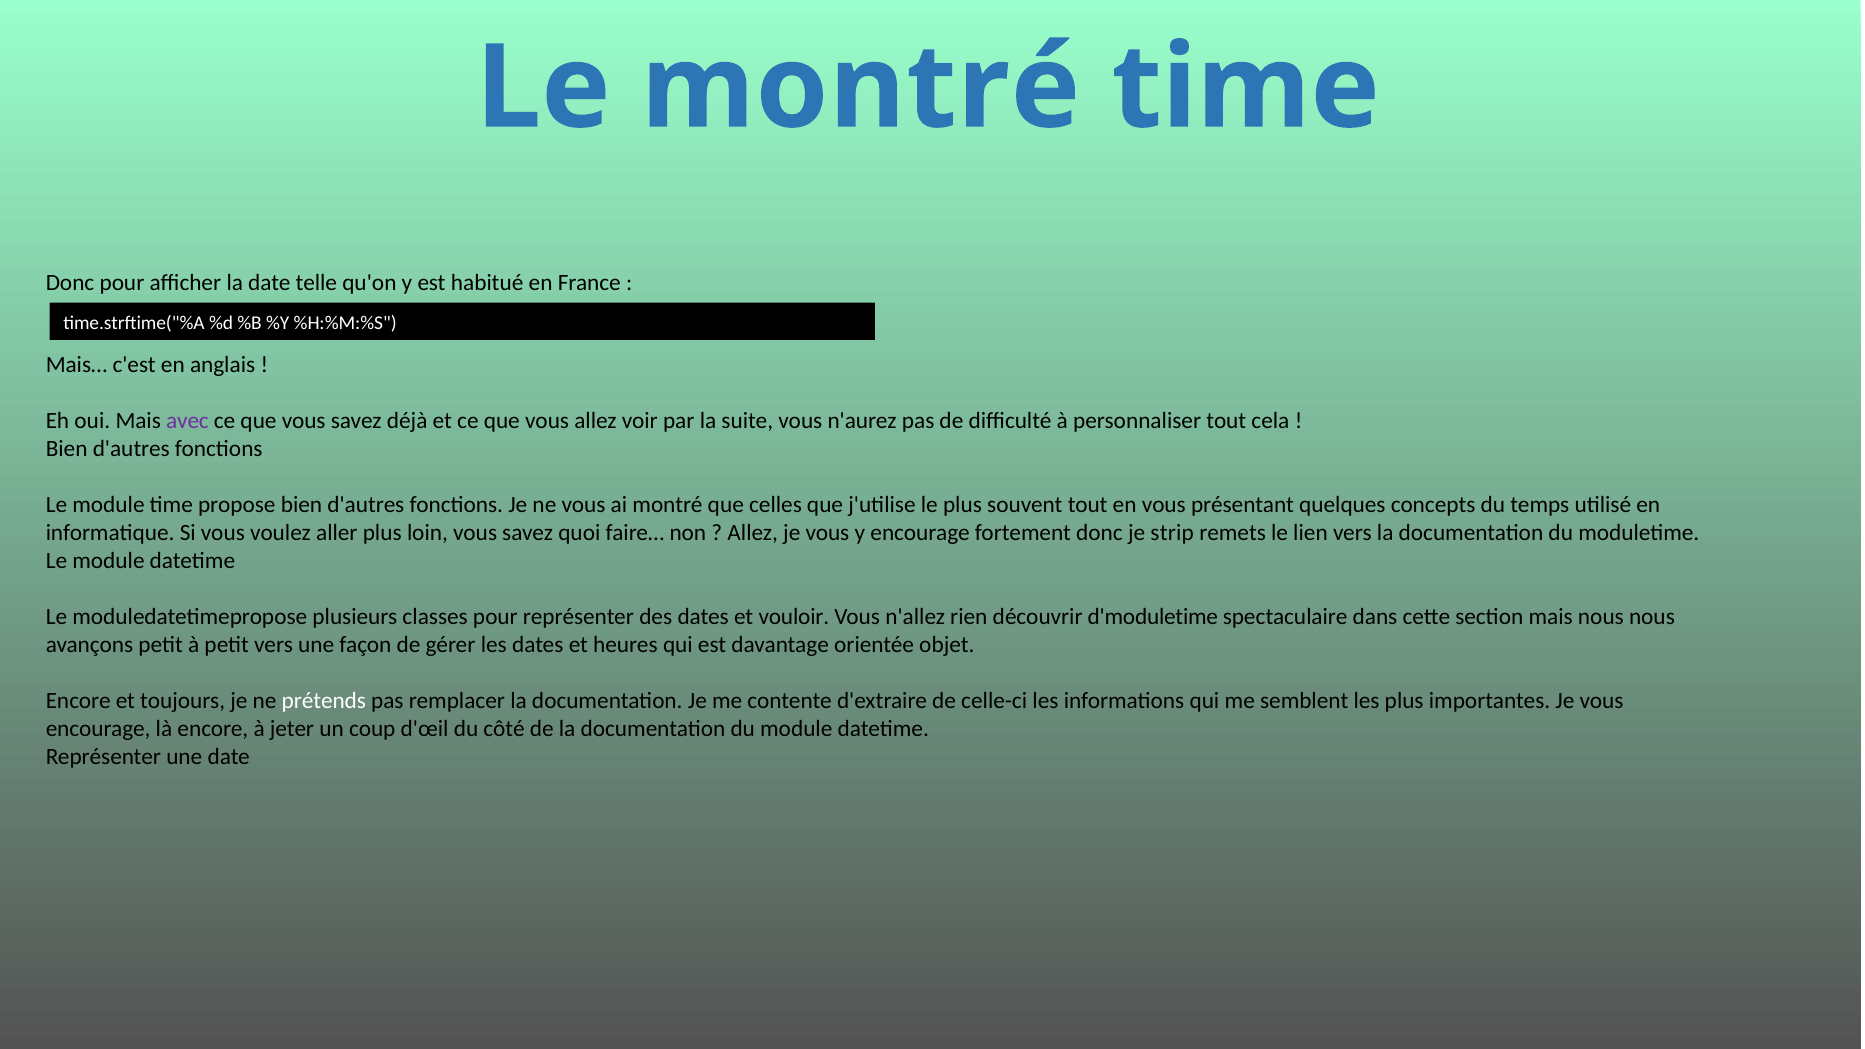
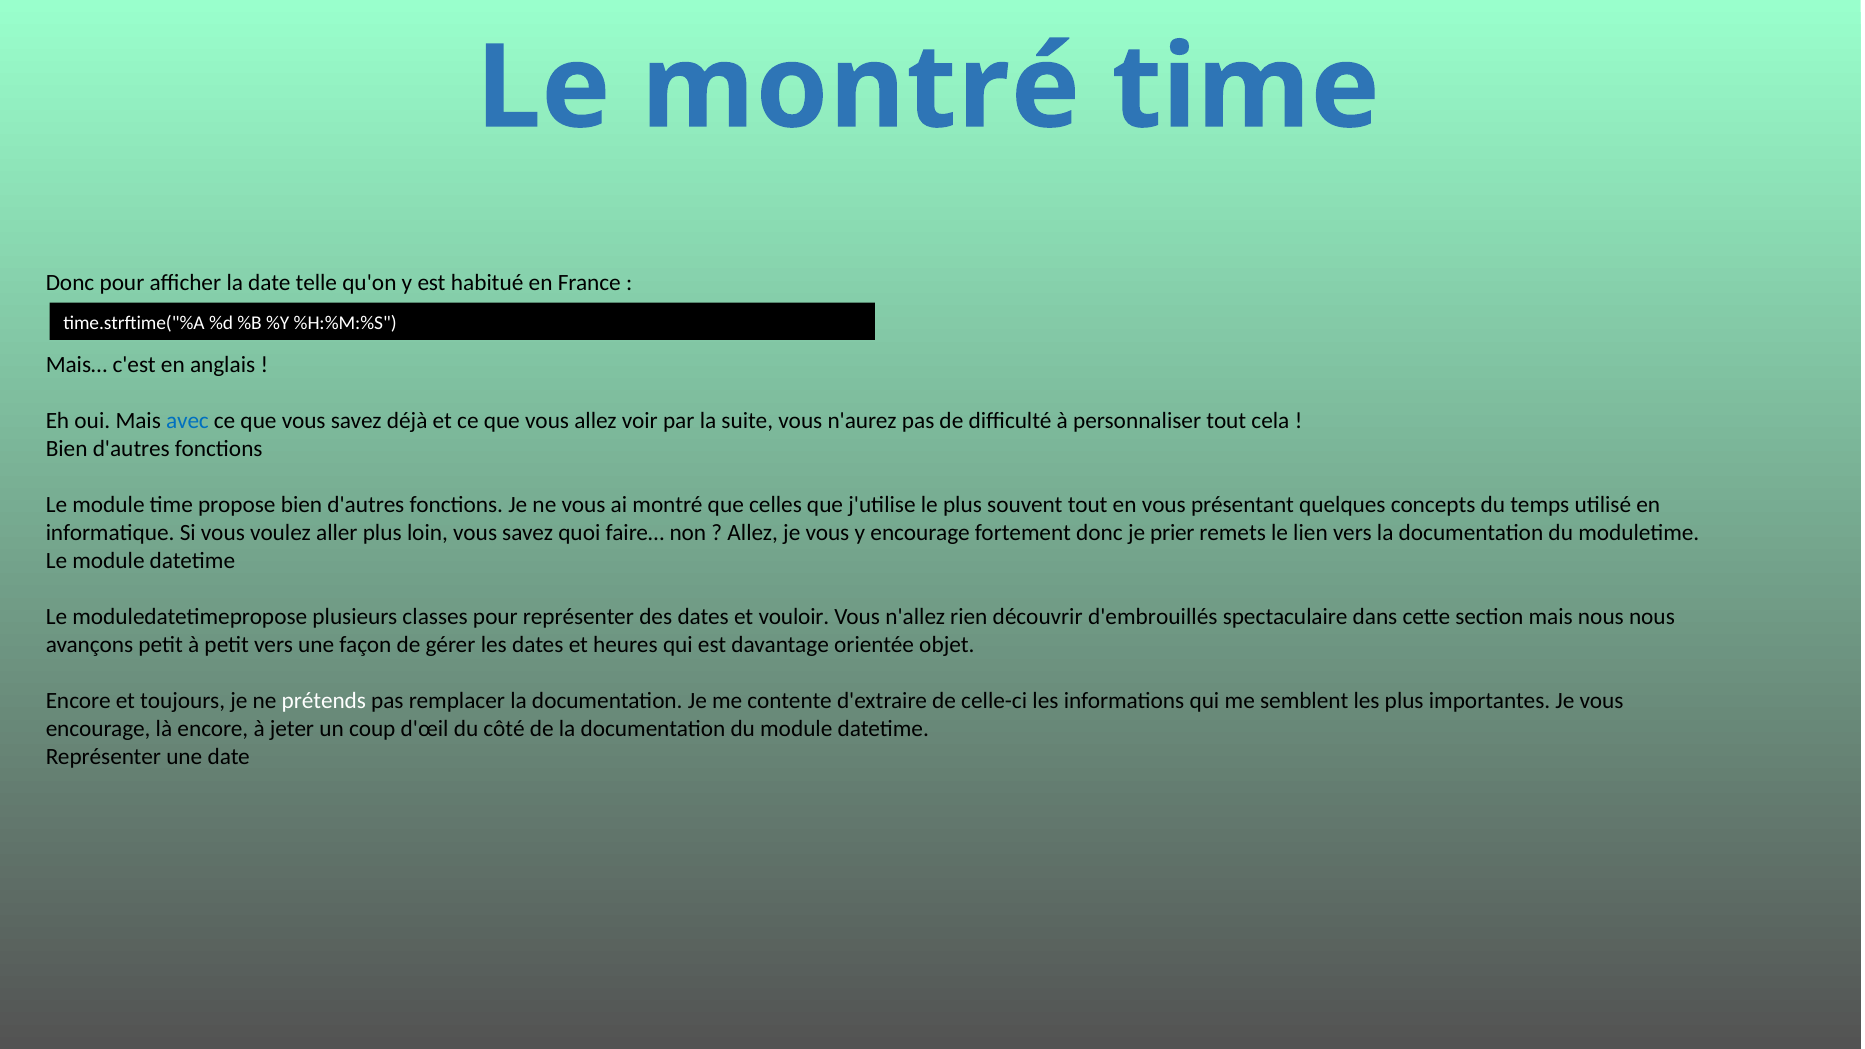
avec colour: purple -> blue (188, 421)
strip: strip -> prier (1172, 533)
d'moduletime: d'moduletime -> d'embrouillés (1153, 617)
